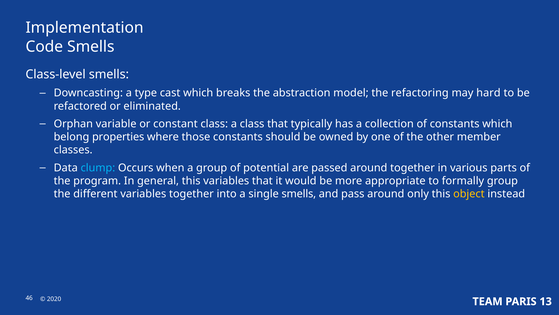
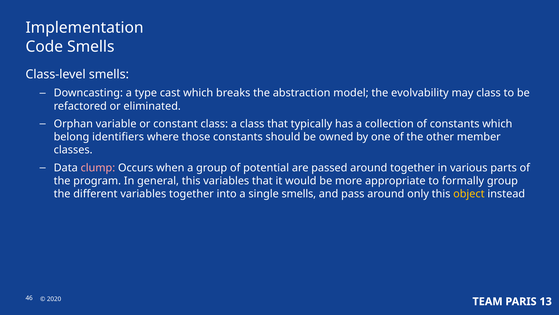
refactoring: refactoring -> evolvability (420, 93)
may hard: hard -> class (488, 93)
properties: properties -> identifiers (118, 137)
clump colour: light blue -> pink (98, 167)
